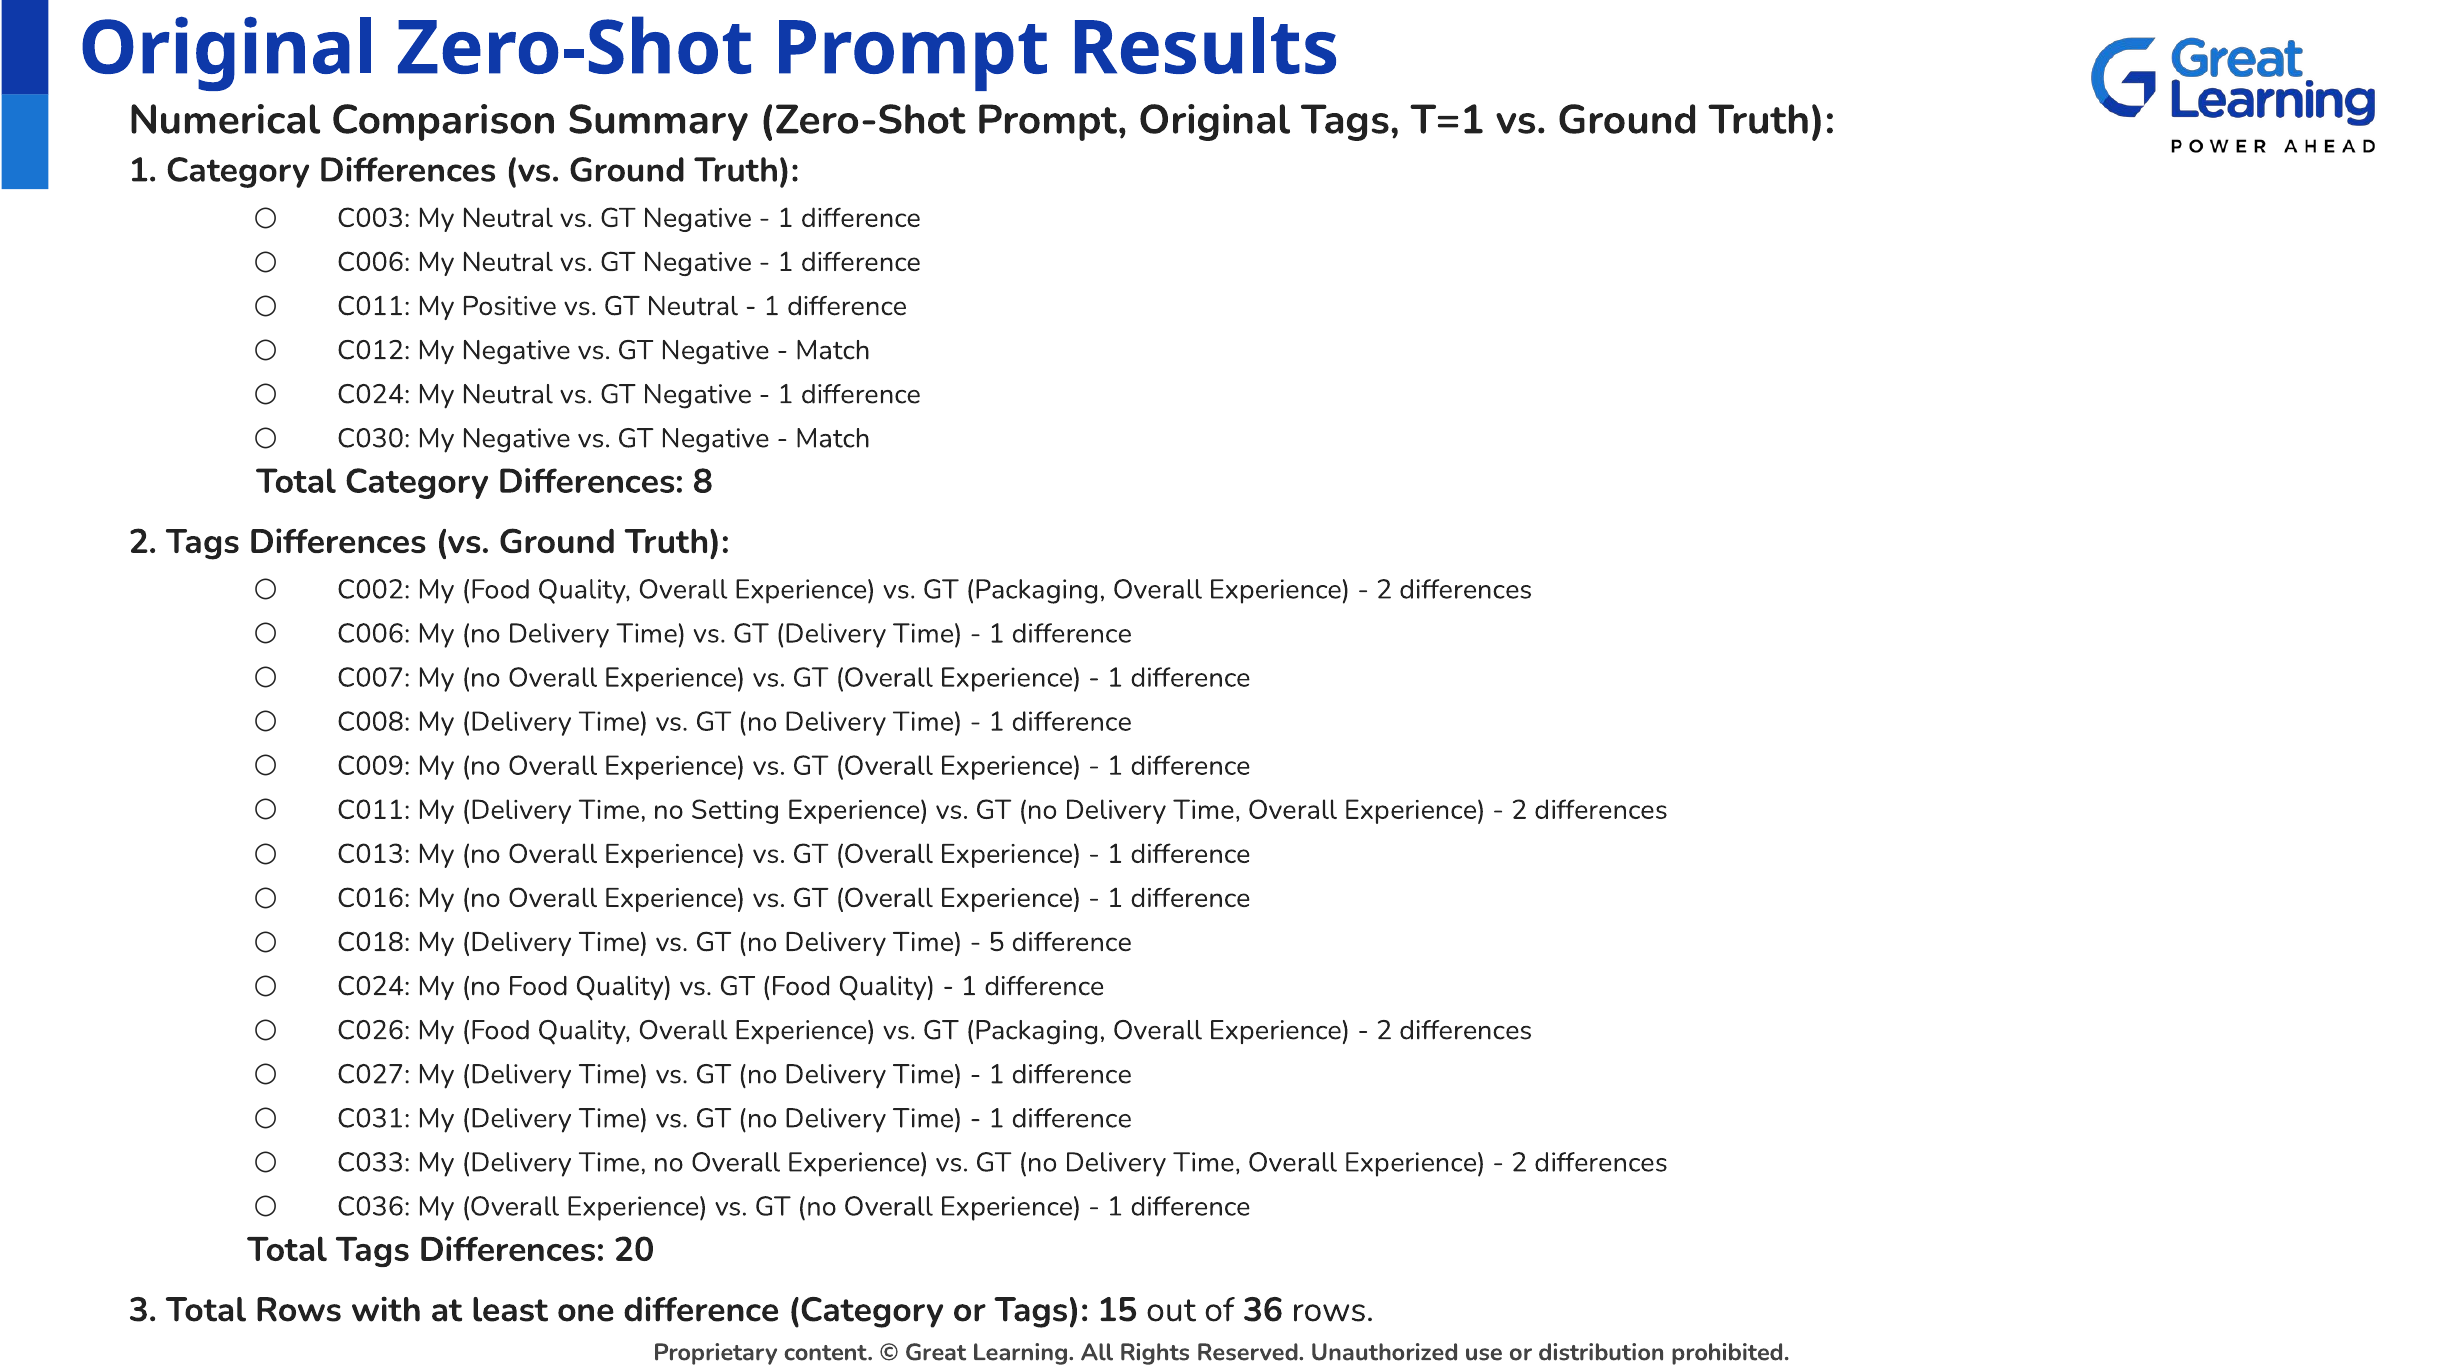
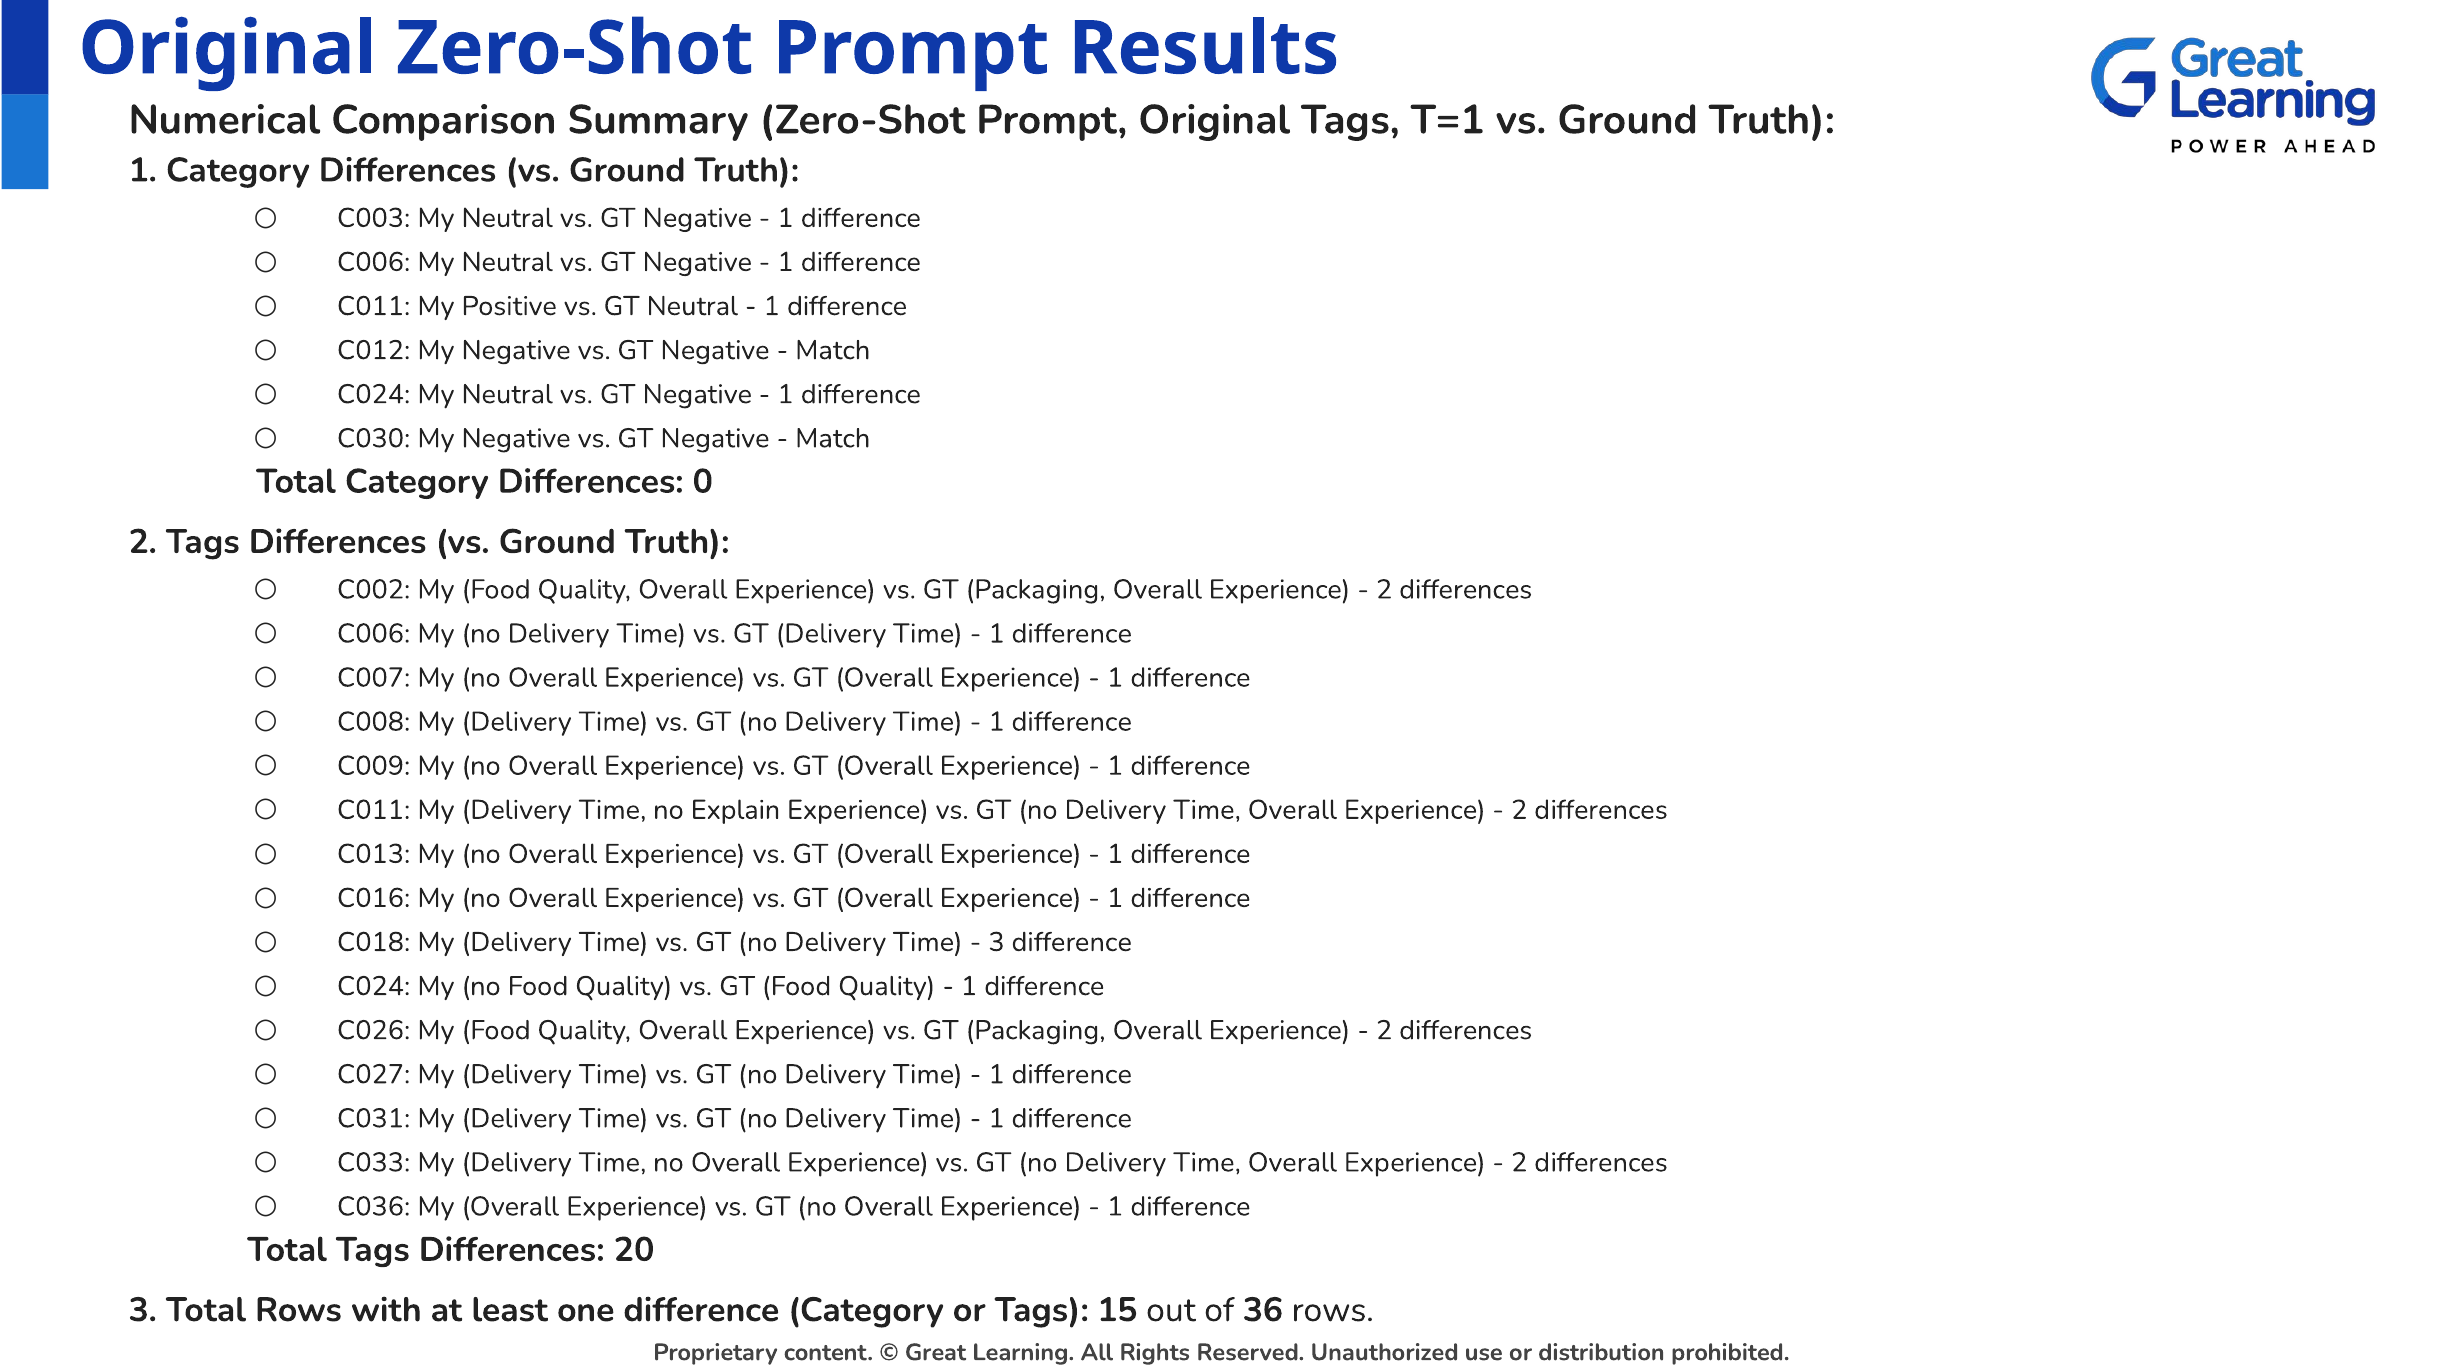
8: 8 -> 0 (703, 482)
Setting: Setting -> Explain (736, 810)
5: 5 -> 3 (997, 942)
